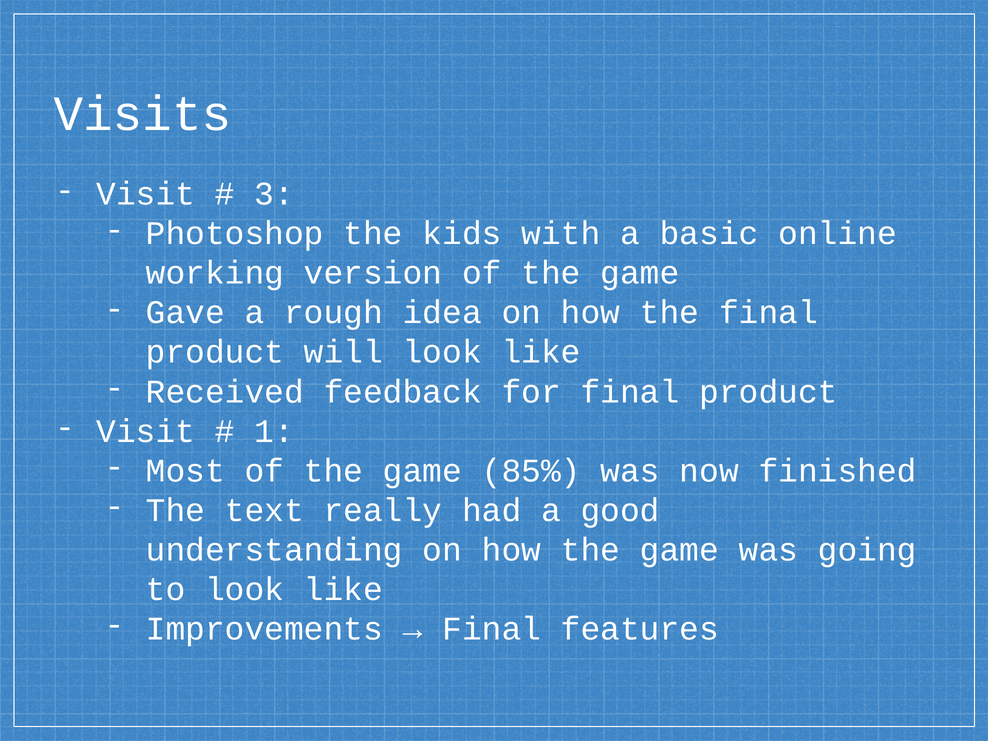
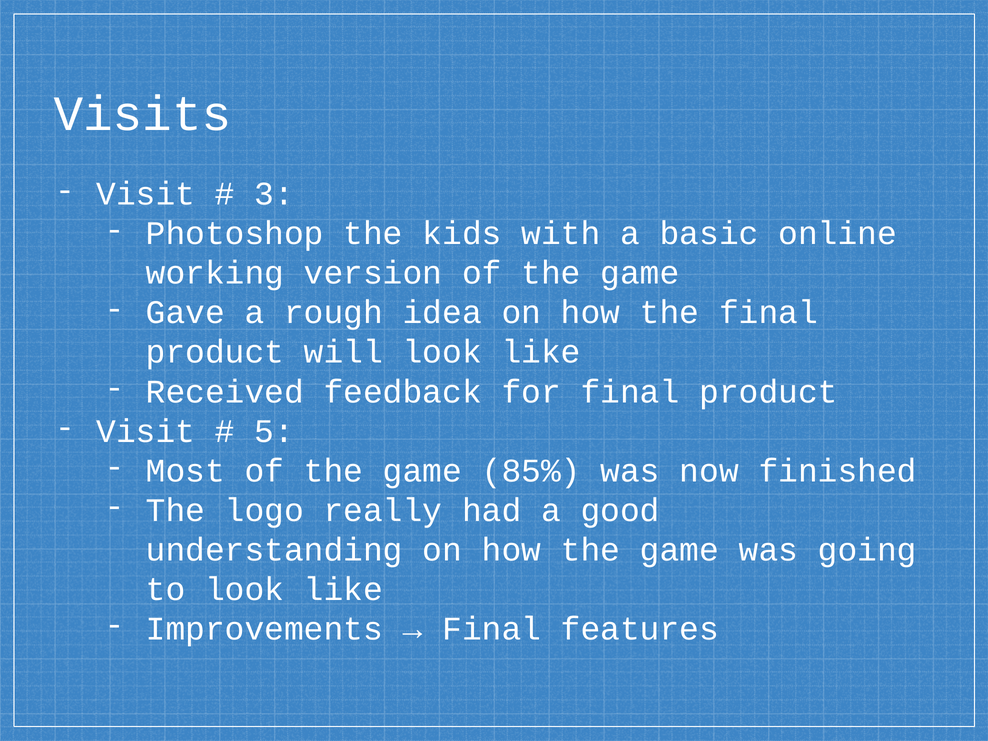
1: 1 -> 5 (274, 431)
text: text -> logo (264, 510)
